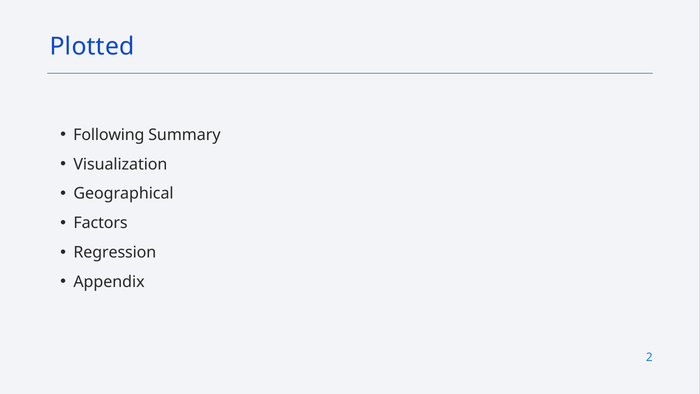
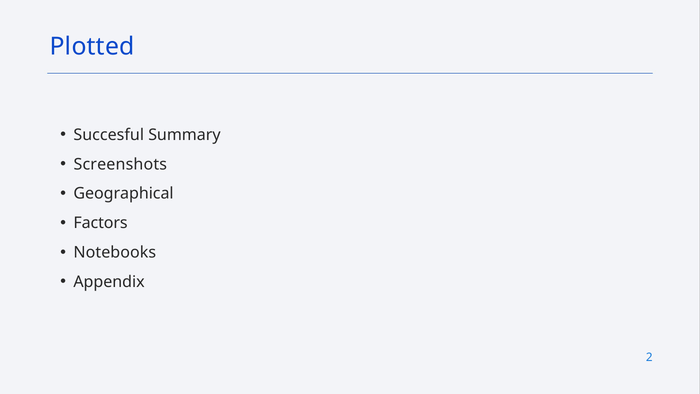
Following: Following -> Succesful (109, 135)
Visualization: Visualization -> Screenshots (120, 164)
Regression: Regression -> Notebooks (115, 252)
